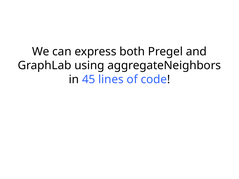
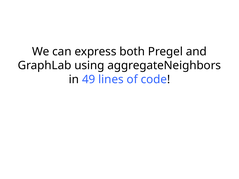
45: 45 -> 49 (89, 79)
